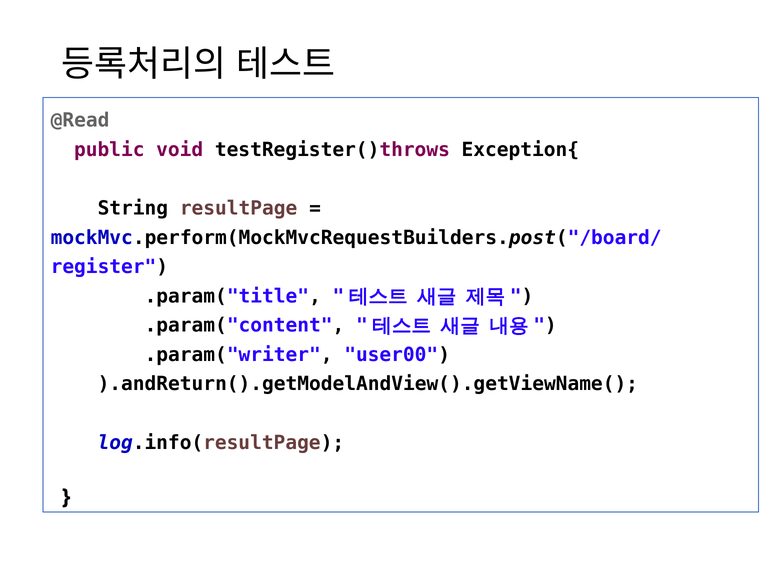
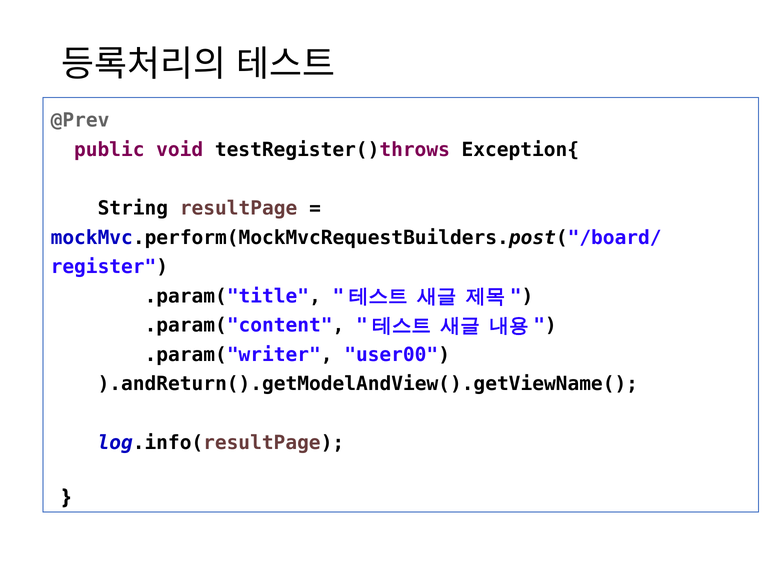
@Read: @Read -> @Prev (80, 120)
